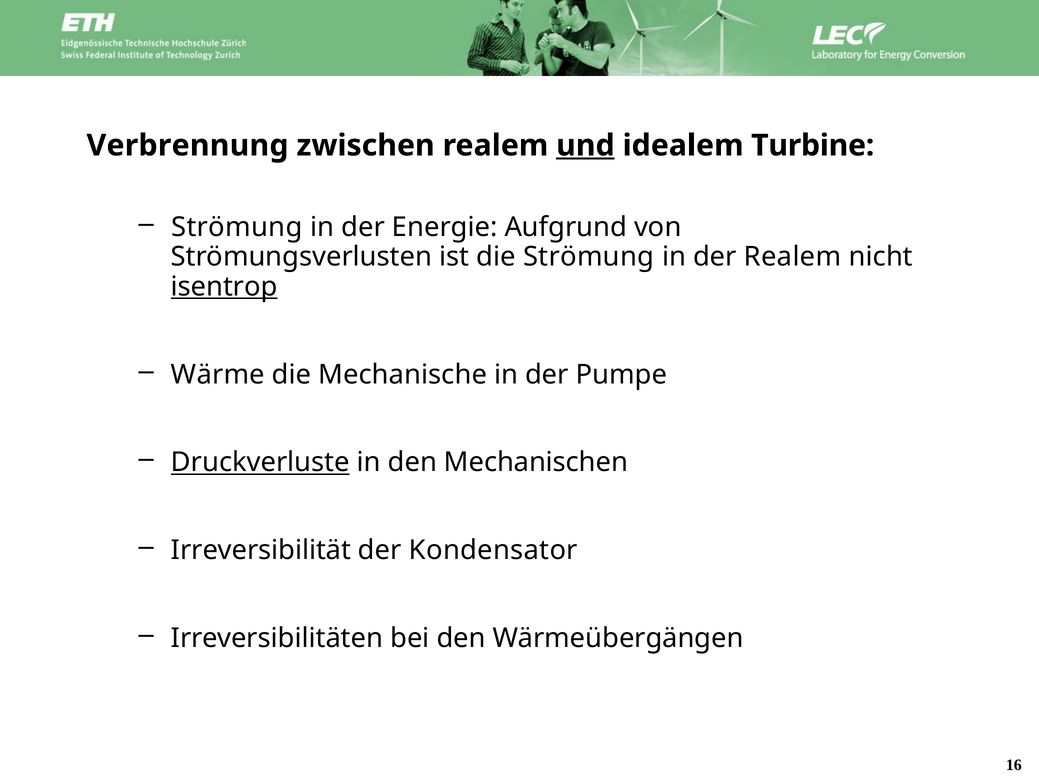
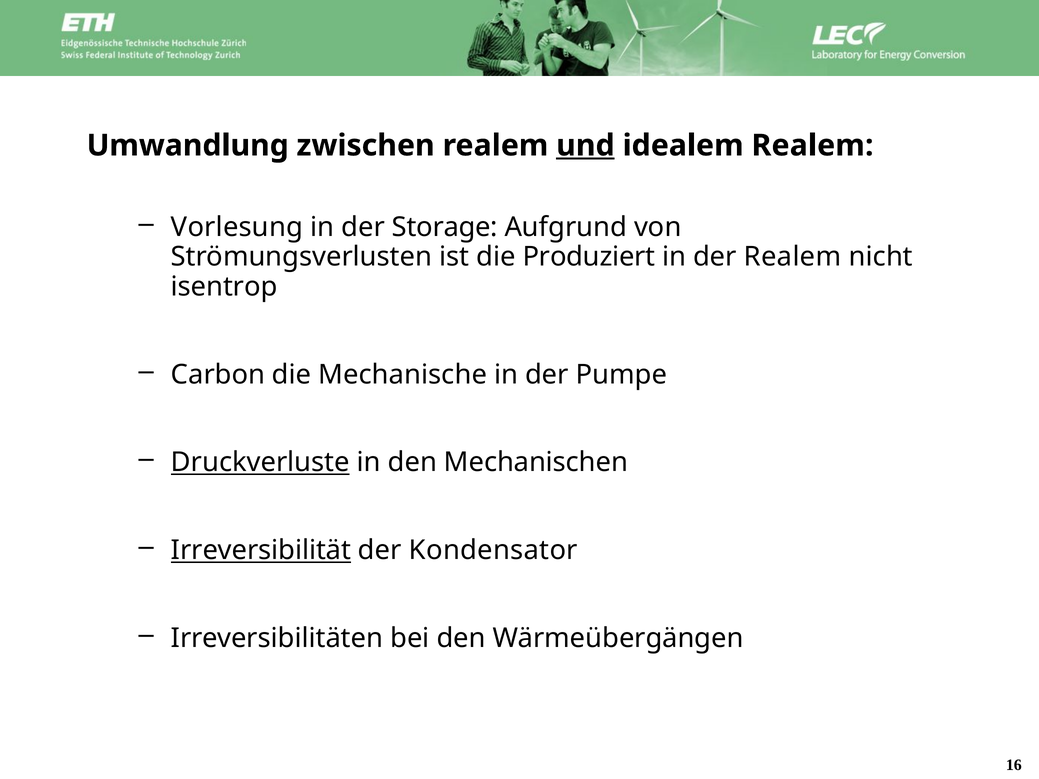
Verbrennung: Verbrennung -> Umwandlung (188, 146)
idealem Turbine: Turbine -> Realem (813, 146)
Strömung: Strömung -> Vorlesung (237, 227)
Energie: Energie -> Storage (445, 227)
die Strömung: Strömung -> Produziert (589, 257)
isentrop underline: present -> none (224, 287)
Wärme: Wärme -> Carbon (218, 375)
Irreversibilität underline: none -> present (261, 551)
